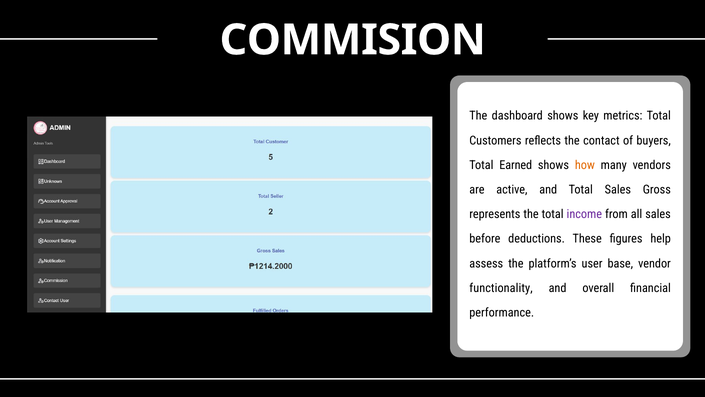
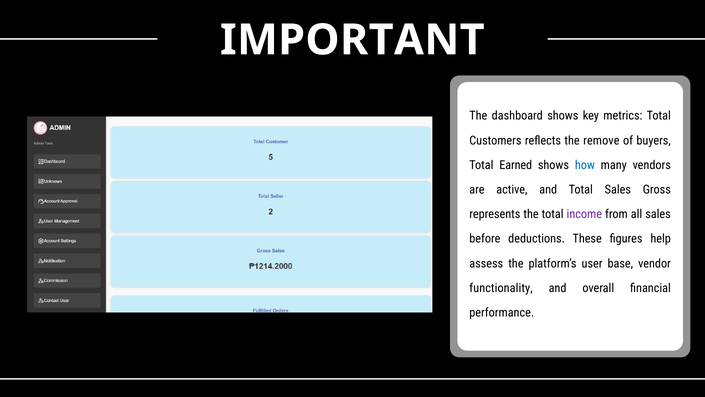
COMMISION: COMMISION -> IMPORTANT (352, 40)
contact: contact -> remove (601, 140)
how colour: orange -> blue (585, 165)
